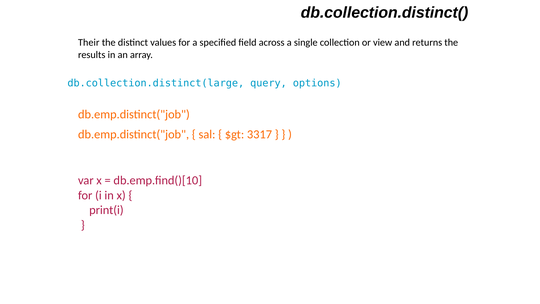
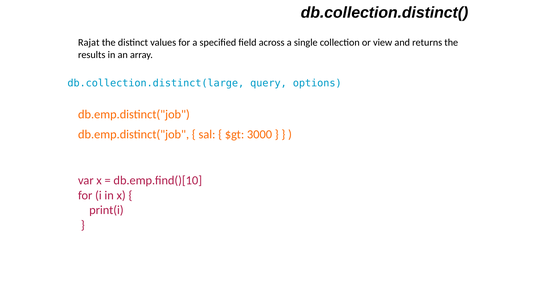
Their: Their -> Rajat (89, 43)
3317: 3317 -> 3000 (260, 134)
